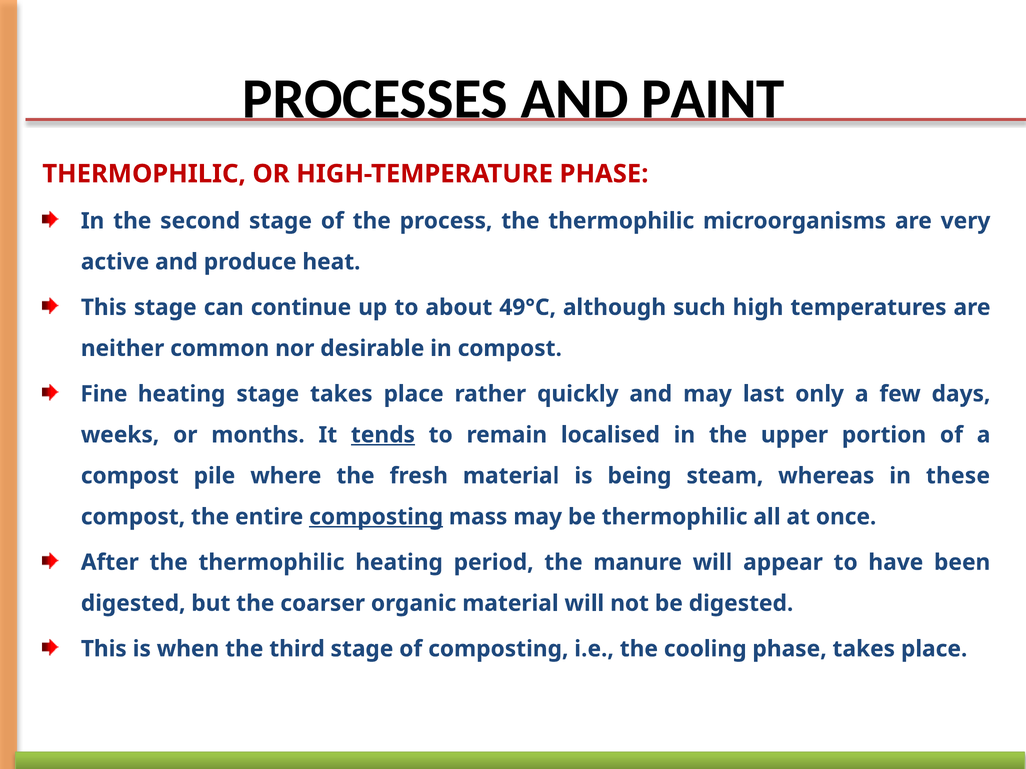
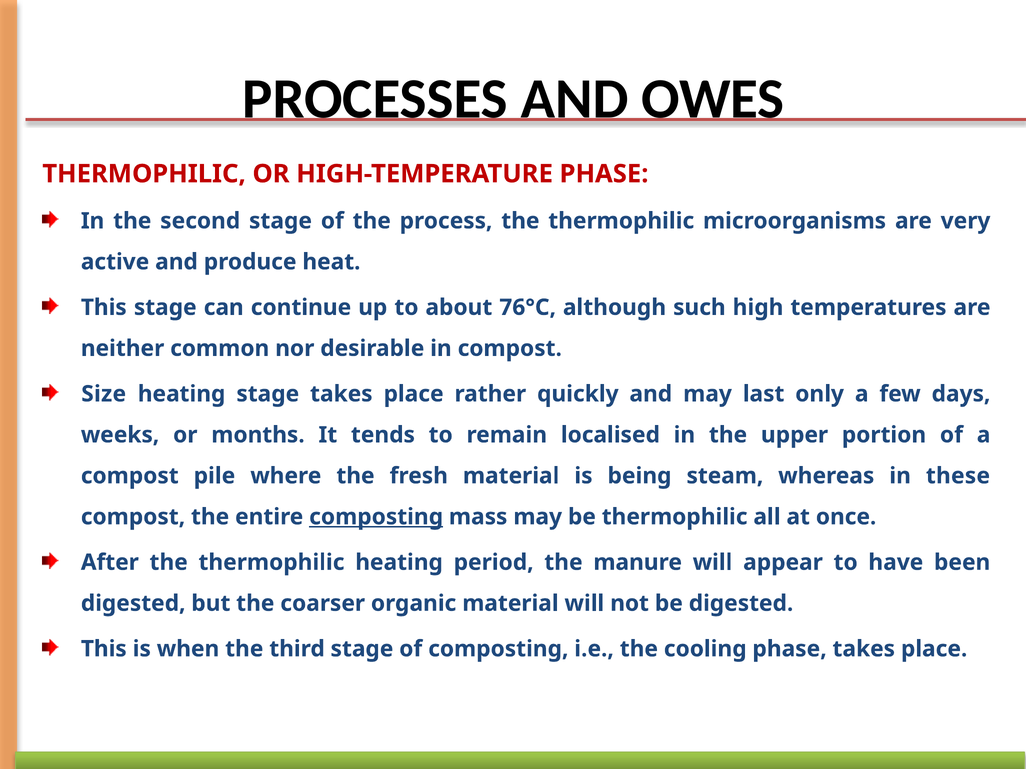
PAINT: PAINT -> OWES (713, 99)
49°C: 49°C -> 76°C (528, 308)
Fine: Fine -> Size (104, 394)
tends underline: present -> none (383, 435)
